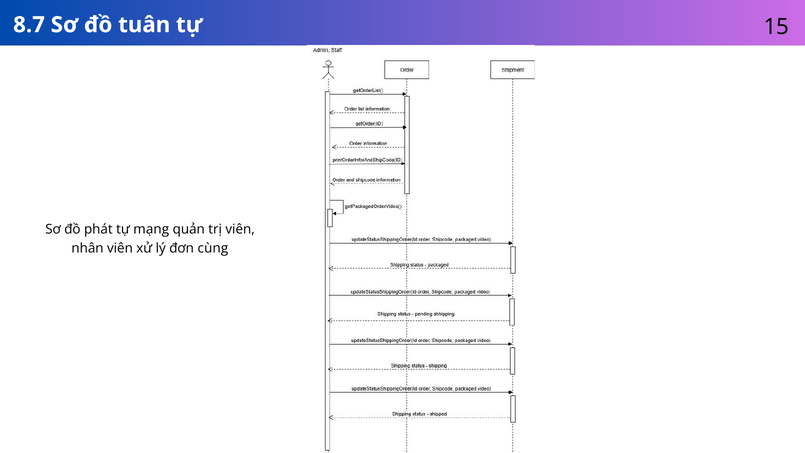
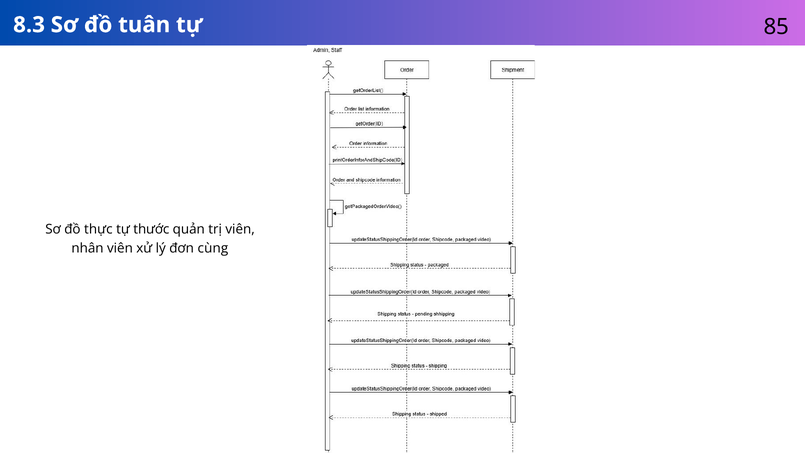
8.7: 8.7 -> 8.3 (29, 25)
15: 15 -> 85 (776, 27)
phát: phát -> thực (98, 229)
mạng: mạng -> thước (151, 229)
